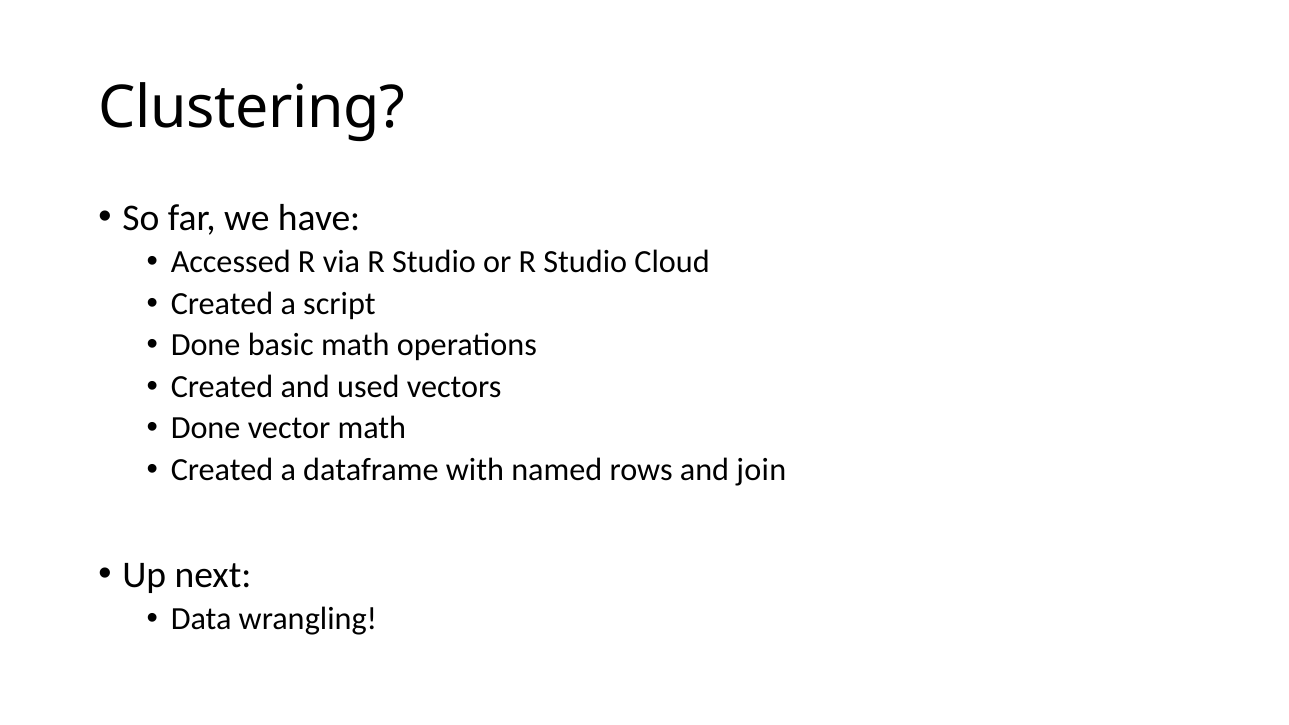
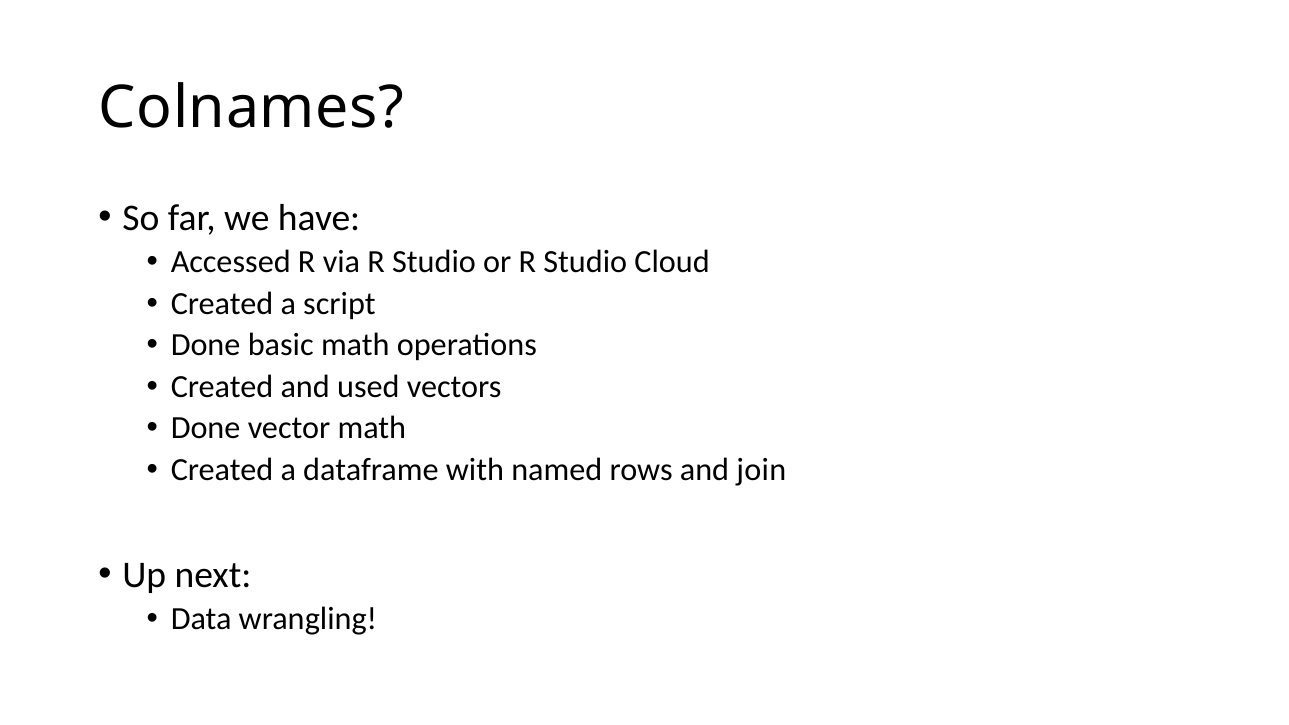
Clustering: Clustering -> Colnames (251, 108)
